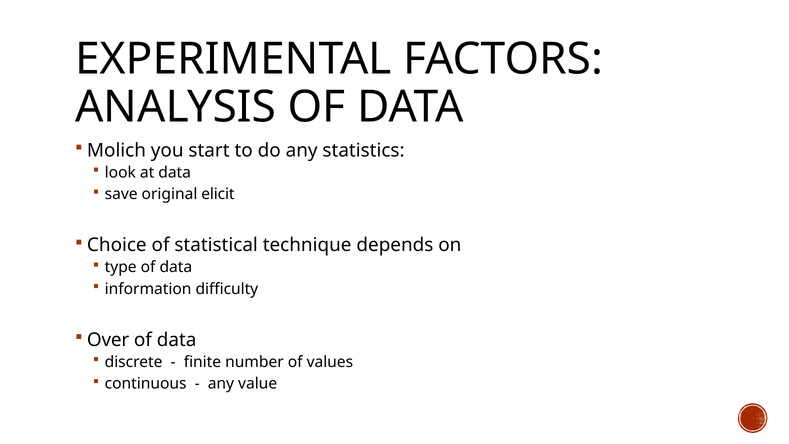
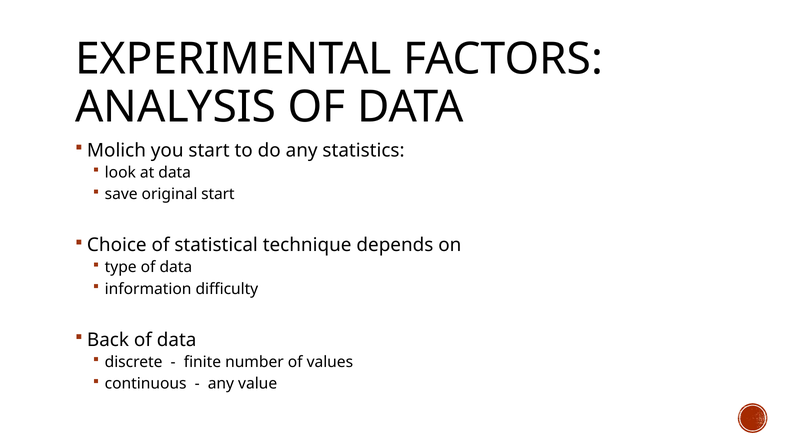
original elicit: elicit -> start (218, 194)
Over: Over -> Back (108, 340)
